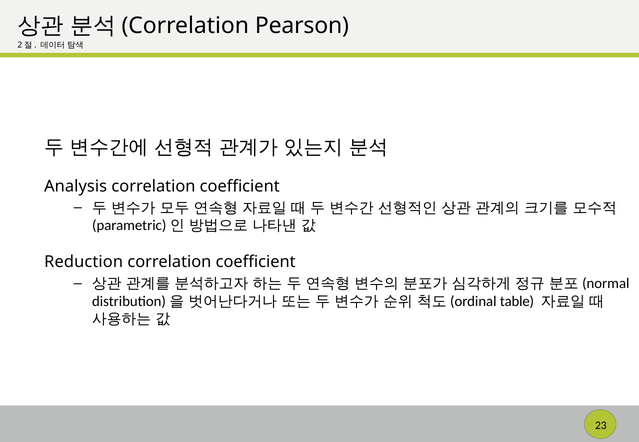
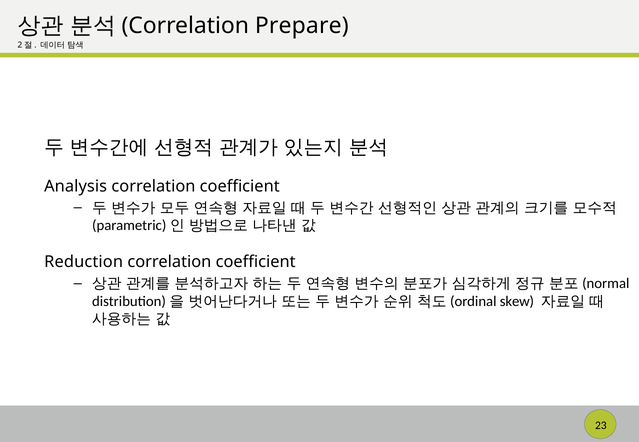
Pearson: Pearson -> Prepare (302, 25)
table: table -> skew (517, 301)
